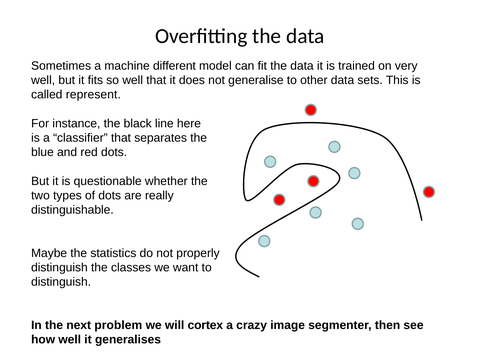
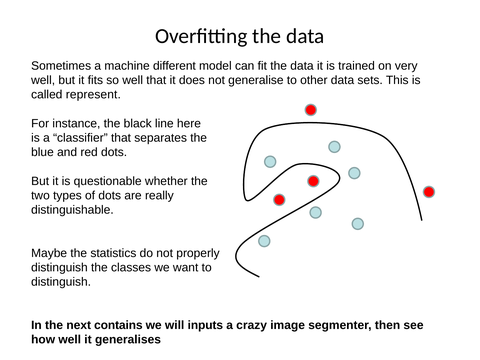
problem: problem -> contains (118, 325)
cortex: cortex -> inputs (205, 325)
